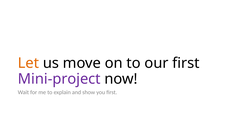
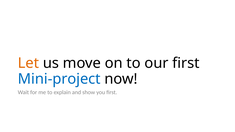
Mini-project colour: purple -> blue (59, 79)
